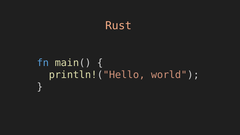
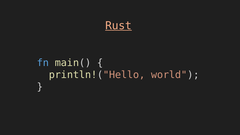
Rust underline: none -> present (118, 26)
